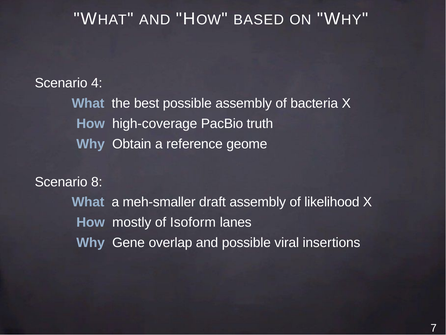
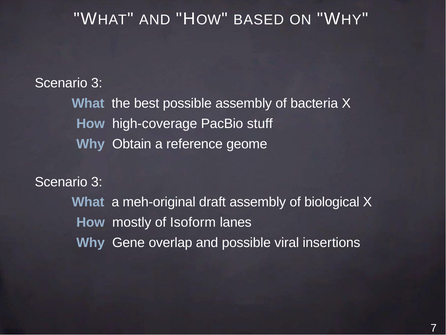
4: 4 -> 3 (97, 83)
truth: truth -> stuff (260, 124)
8: 8 -> 3 (97, 182)
meh-smaller: meh-smaller -> meh-original (159, 202)
likelihood: likelihood -> biological (332, 202)
